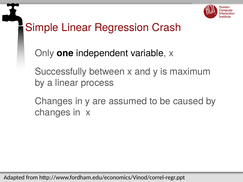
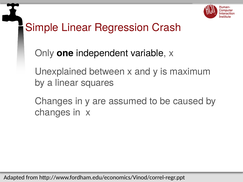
Successfully: Successfully -> Unexplained (61, 72)
process: process -> squares (97, 83)
